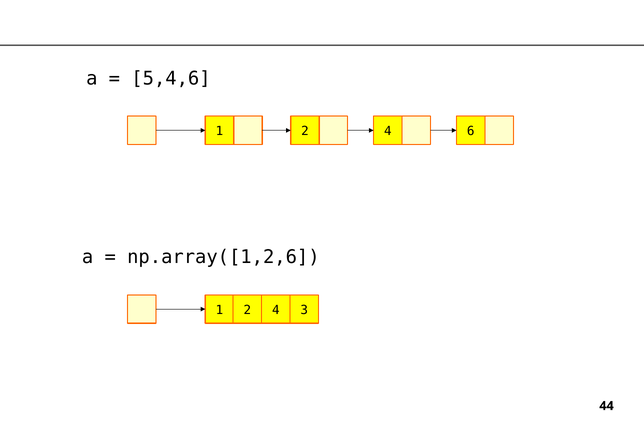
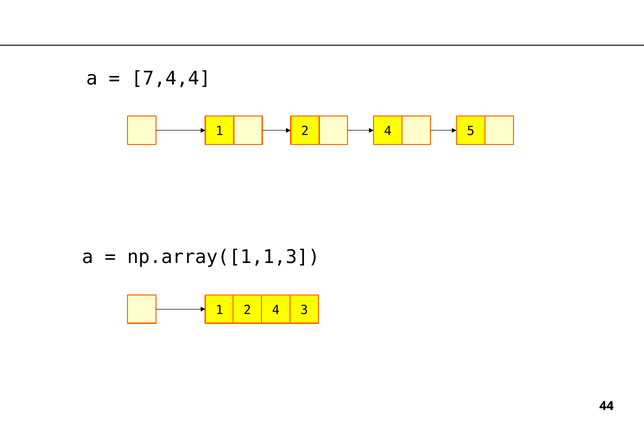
5,4,6: 5,4,6 -> 7,4,4 (171, 79)
6: 6 -> 5 (471, 131)
np.array([1,2,6: np.array([1,2,6 -> np.array([1,1,3 (223, 257)
